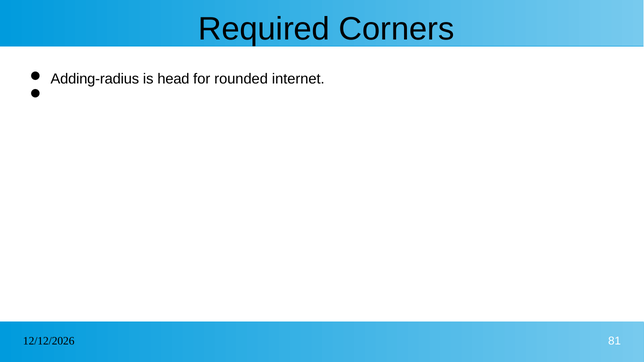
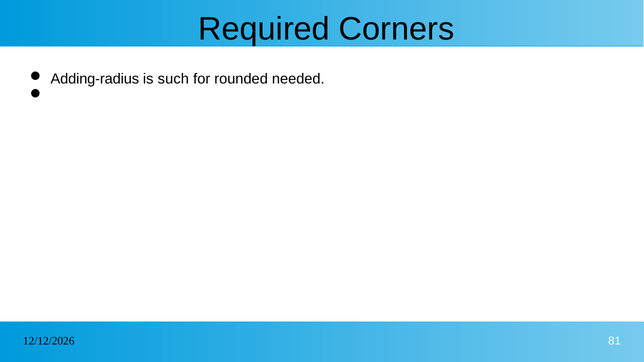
head: head -> such (173, 79)
internet: internet -> needed (298, 79)
